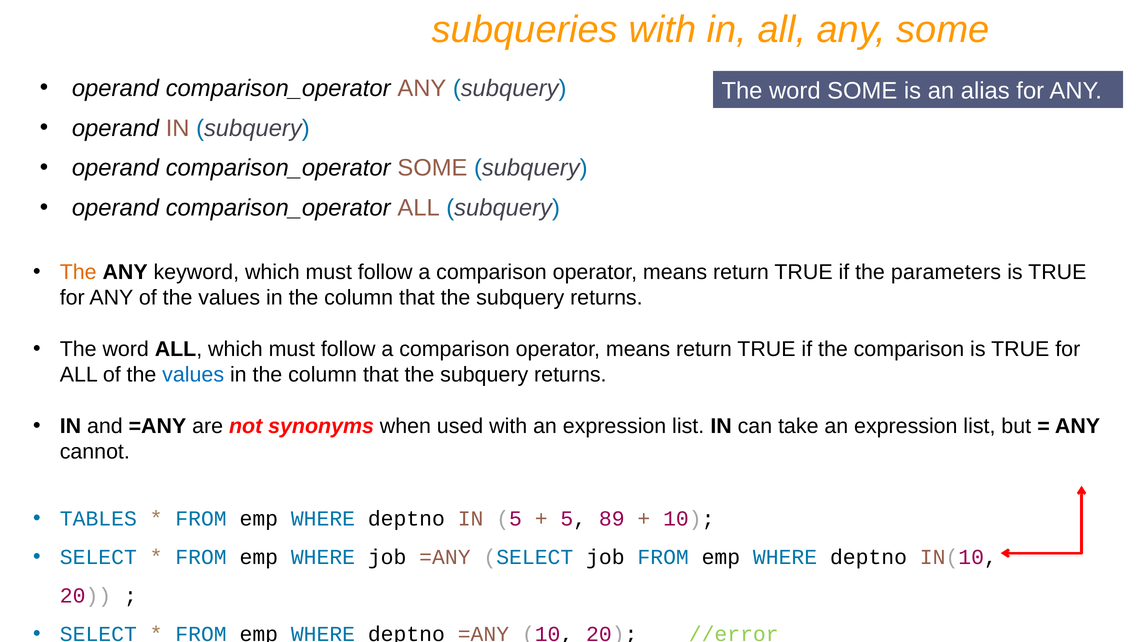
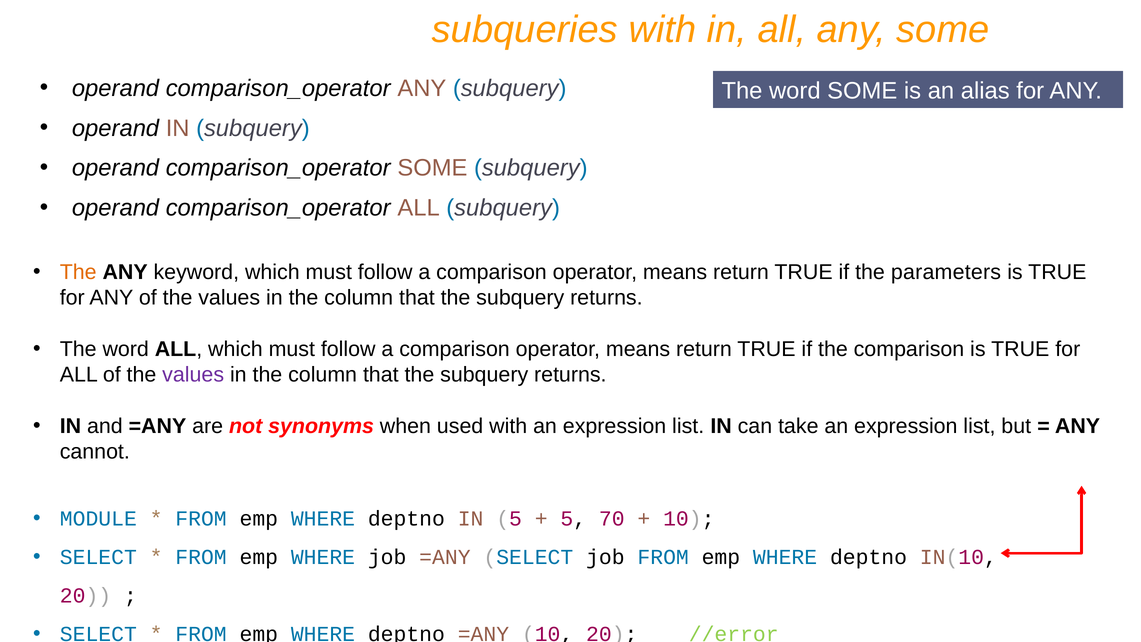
values colour: blue -> purple (193, 375)
TABLES: TABLES -> MODULE (98, 518)
89: 89 -> 70 (612, 518)
